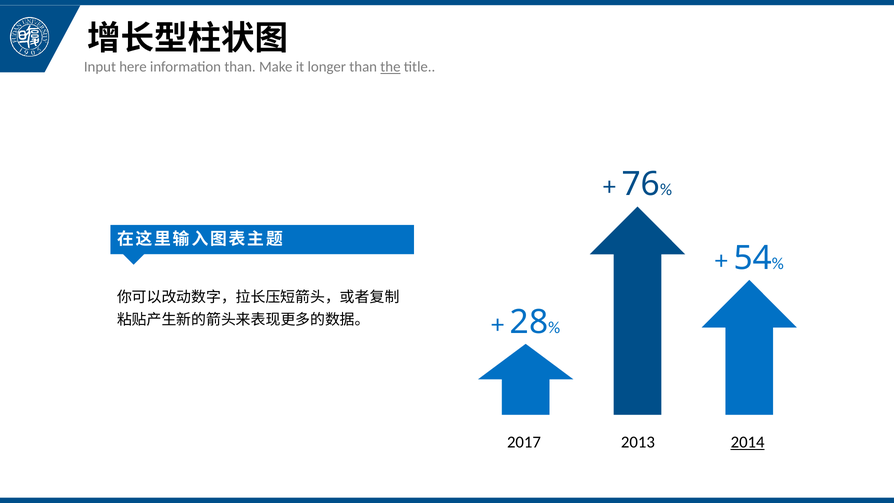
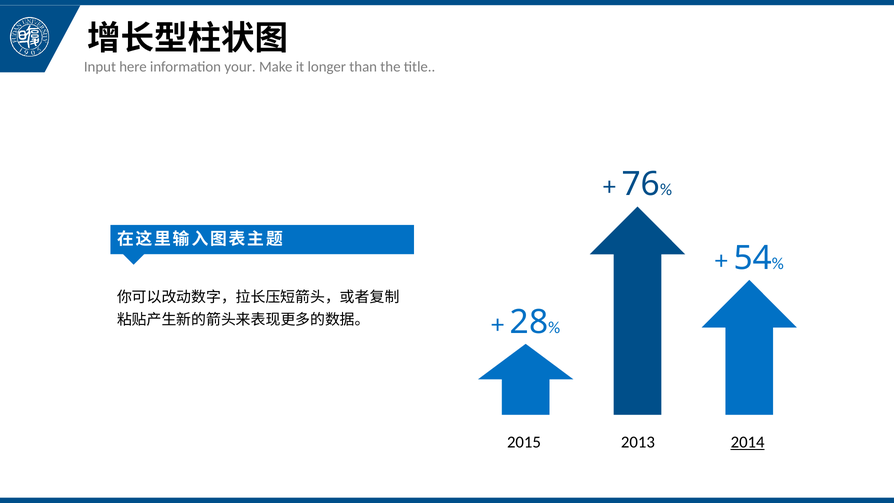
information than: than -> your (240, 67)
the underline: present -> none (390, 67)
2017: 2017 -> 2015 (524, 442)
